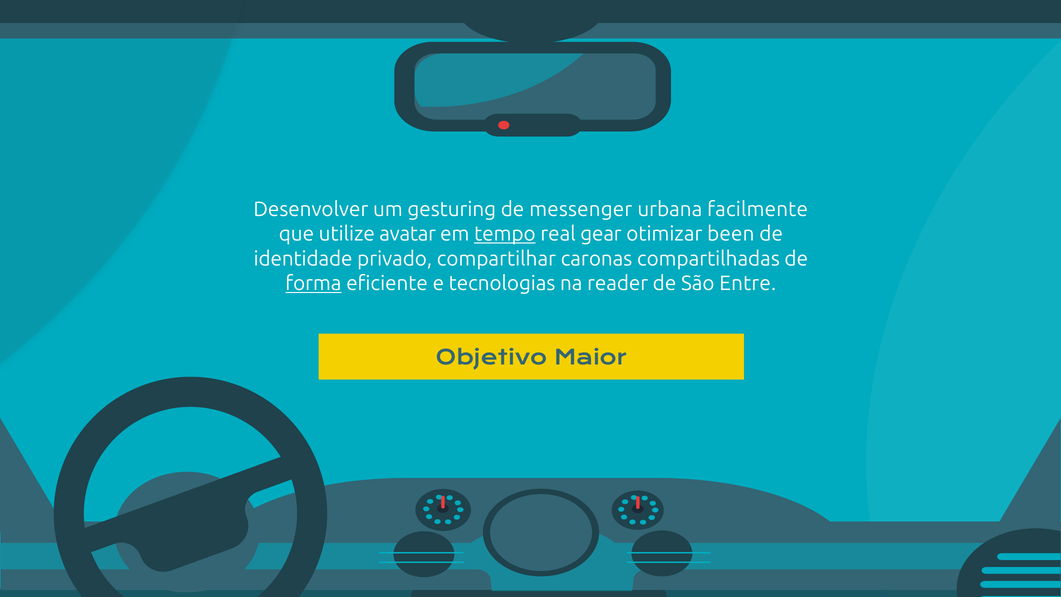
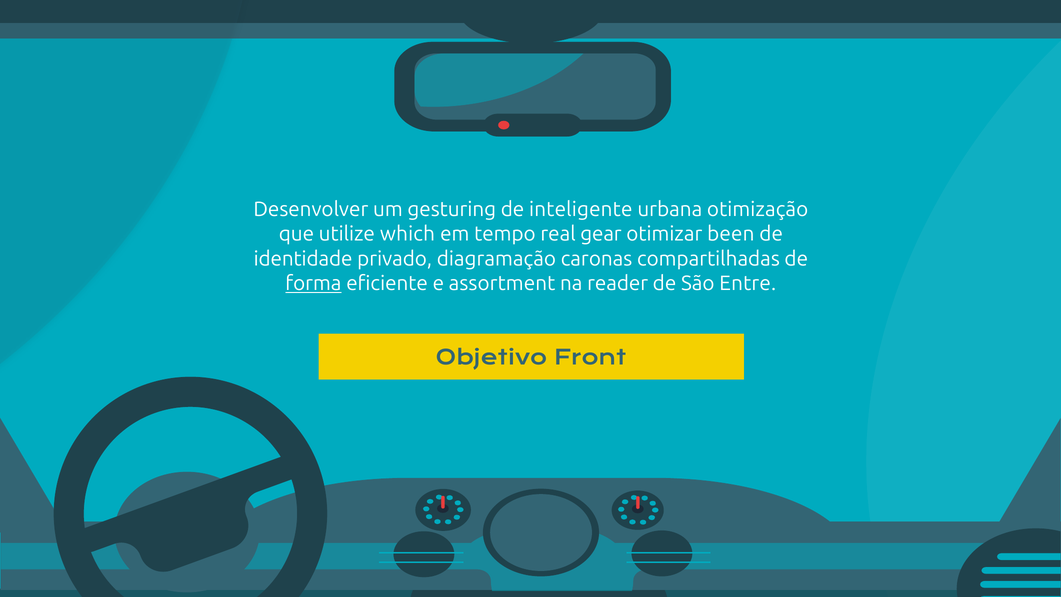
messenger: messenger -> inteligente (581, 209)
facilmente: facilmente -> otimização (758, 209)
avatar: avatar -> which (407, 234)
tempo underline: present -> none (505, 234)
compartilhar: compartilhar -> diagramação (496, 259)
tecnologias: tecnologias -> assortment (502, 284)
Maior: Maior -> Front (590, 358)
